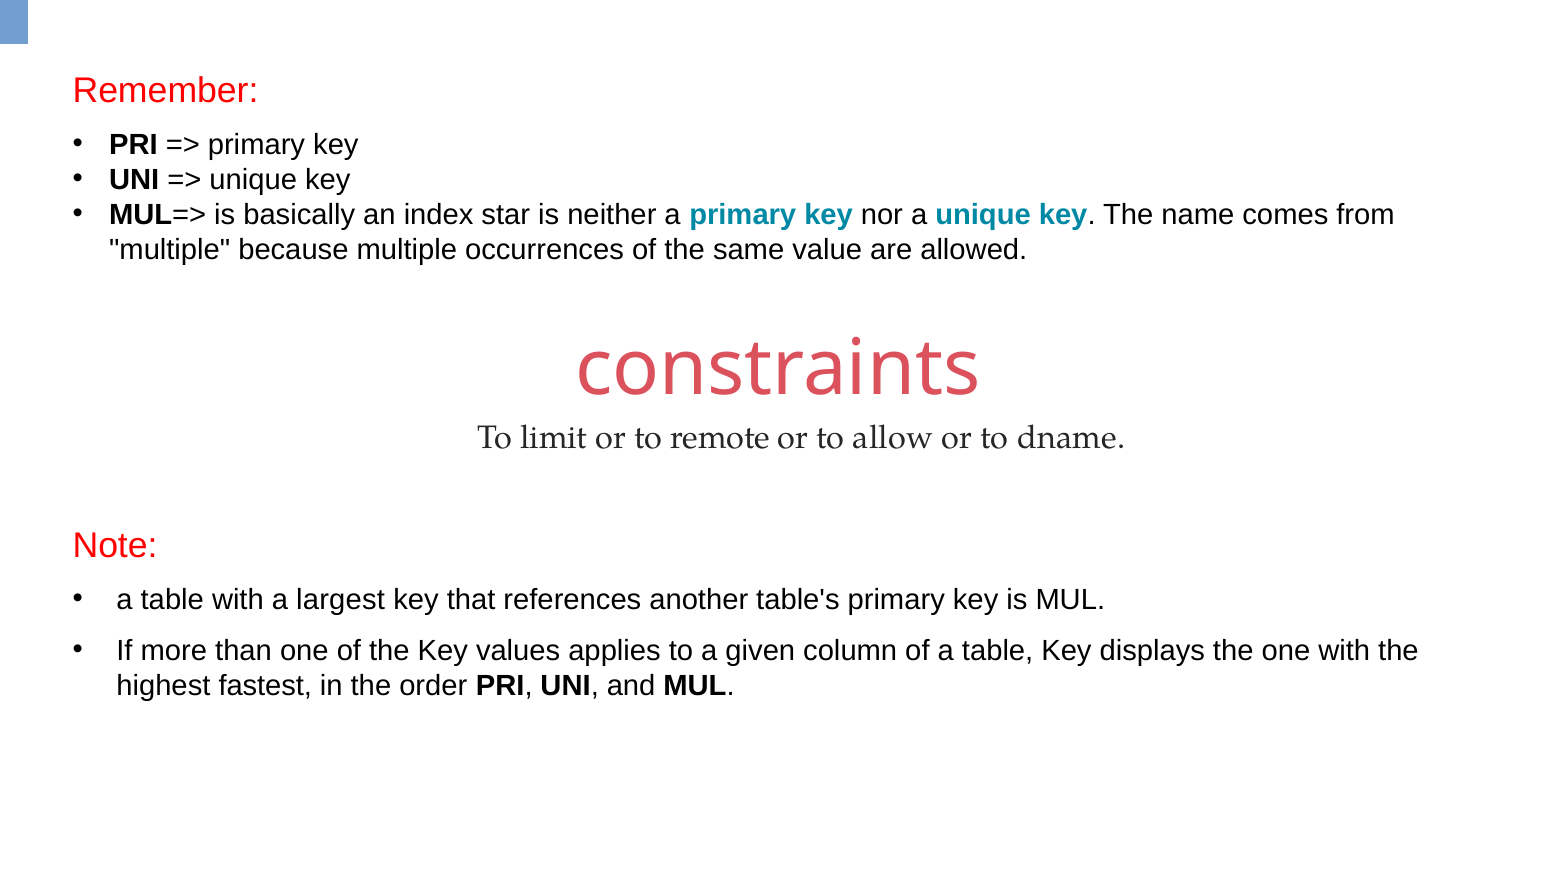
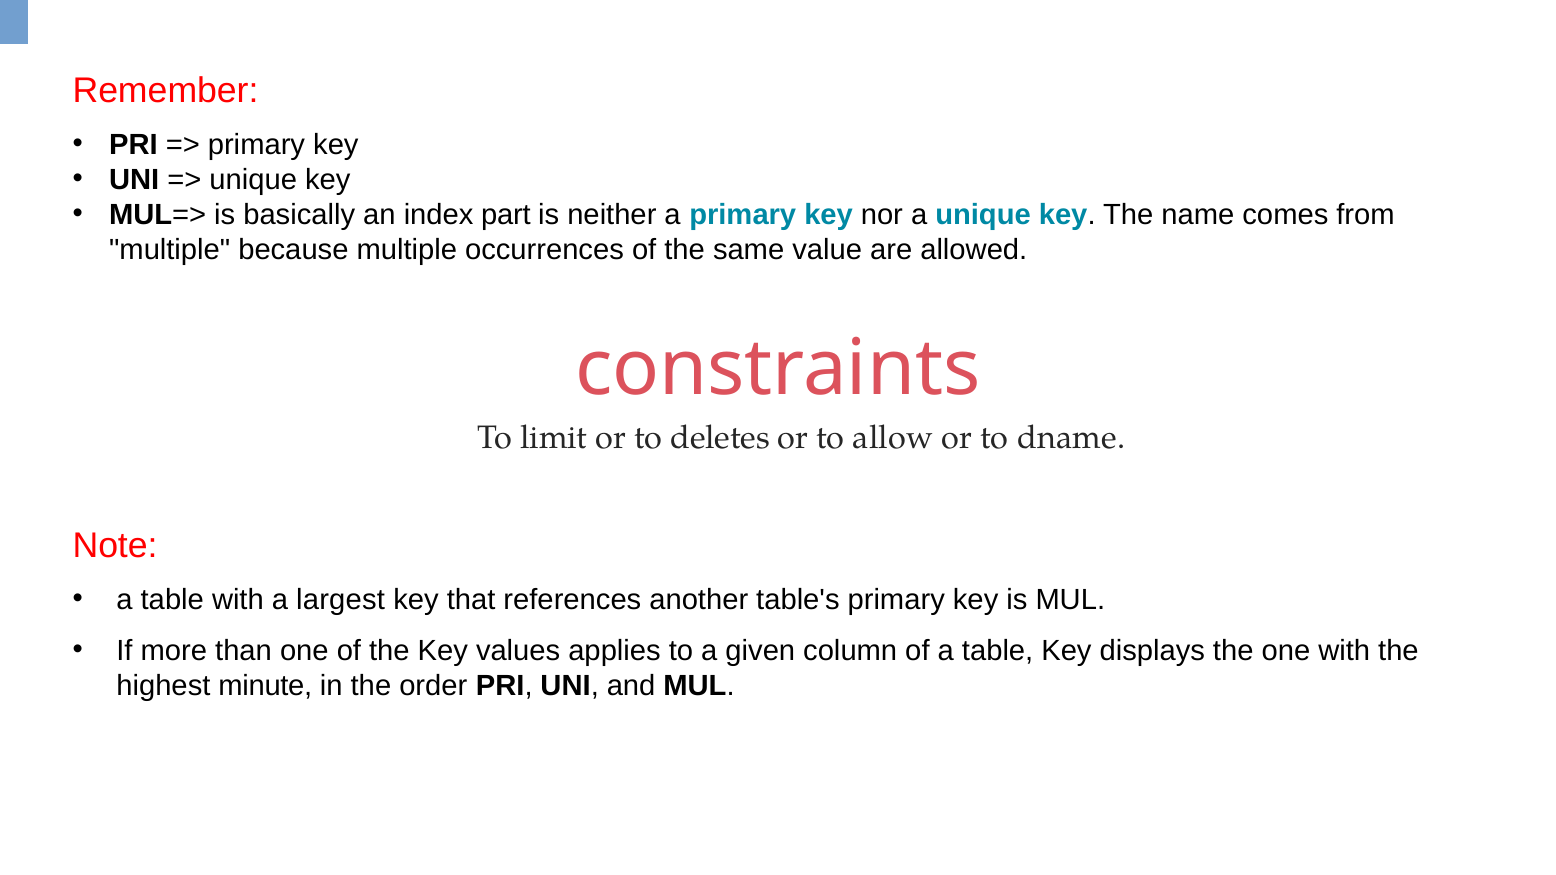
star: star -> part (506, 214)
remote: remote -> deletes (720, 438)
fastest: fastest -> minute (265, 686)
